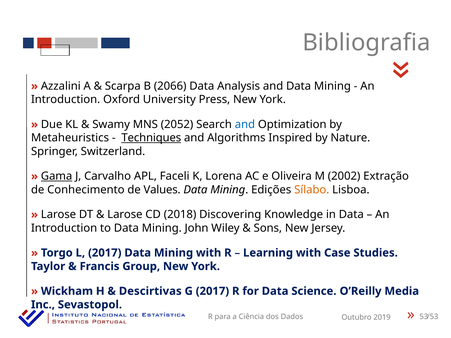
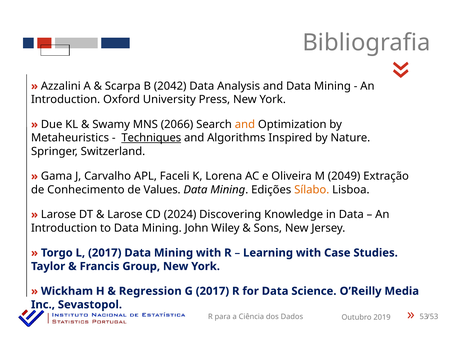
2066: 2066 -> 2042 (170, 86)
2052: 2052 -> 2066 (177, 124)
and colour: blue -> orange (245, 124)
Gama underline: present -> none (57, 176)
2002: 2002 -> 2049 (344, 176)
2018: 2018 -> 2024 (180, 215)
Descirtivas: Descirtivas -> Regression (150, 291)
